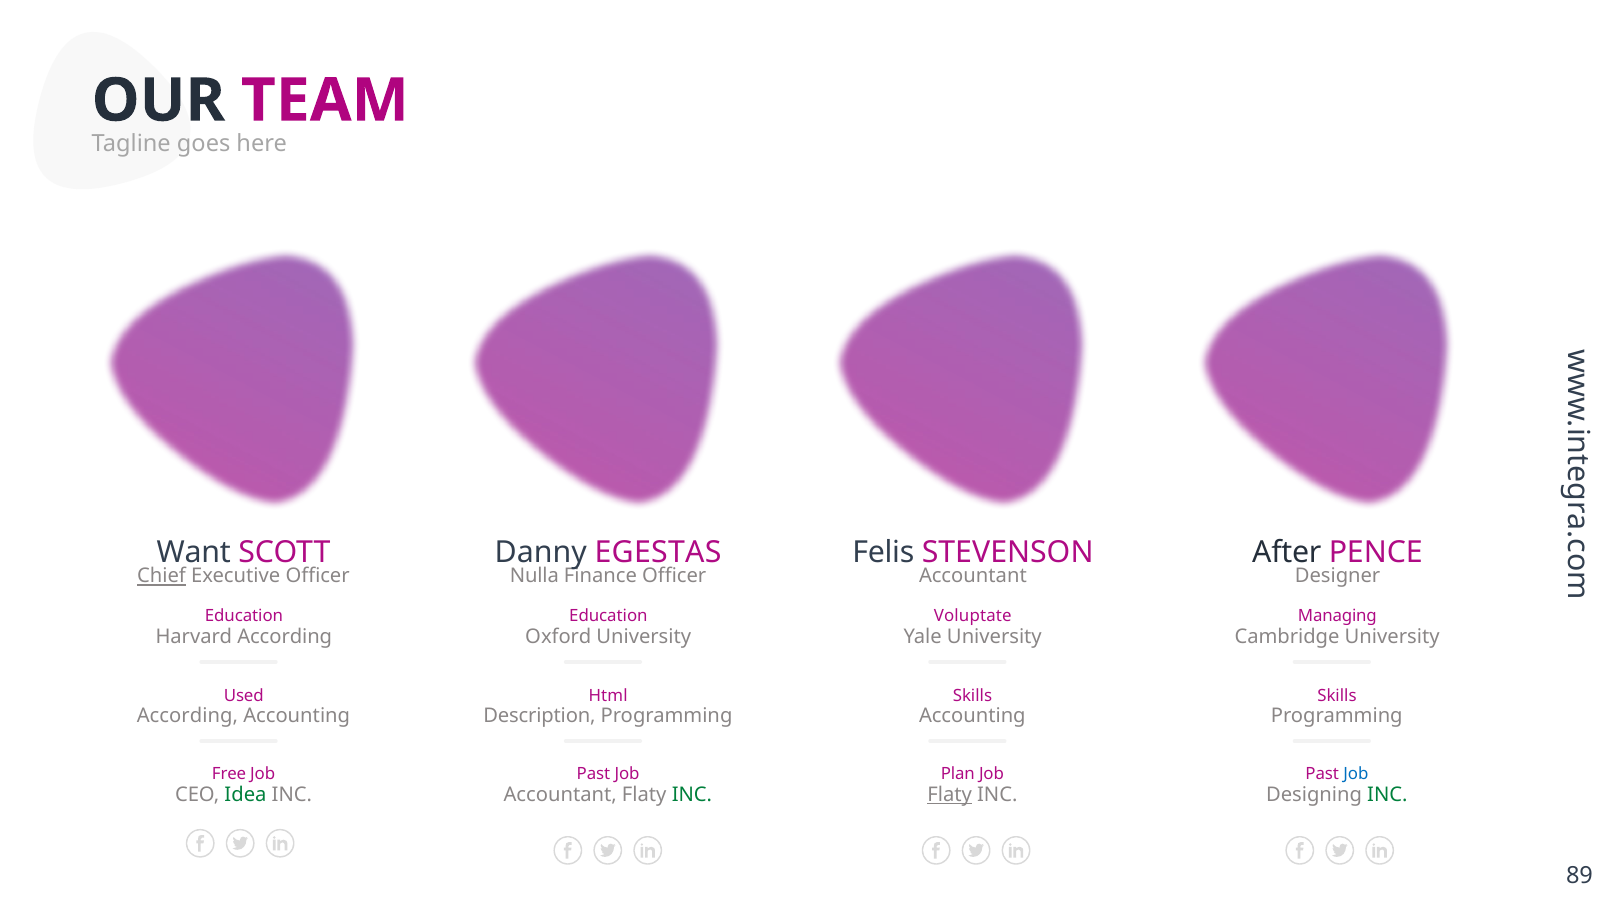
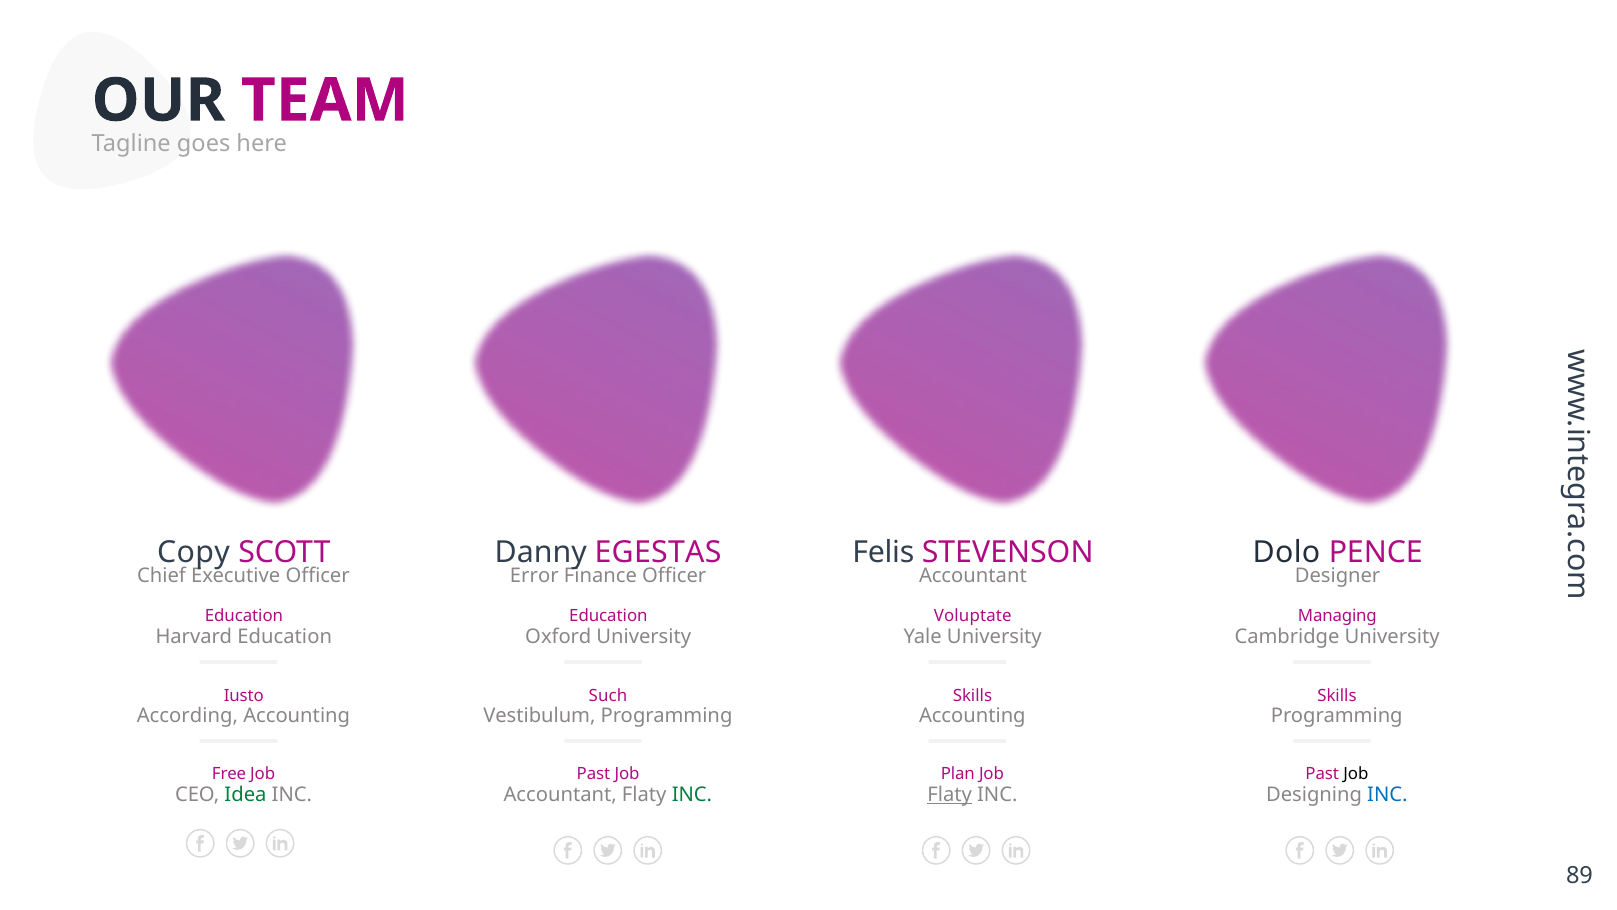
Want: Want -> Copy (193, 552)
After: After -> Dolo (1286, 552)
Chief underline: present -> none (162, 576)
Nulla: Nulla -> Error (534, 576)
Harvard According: According -> Education (285, 636)
Used: Used -> Iusto (244, 695)
Html: Html -> Such (608, 695)
Description: Description -> Vestibulum (539, 716)
Job colour: blue -> black (1356, 774)
INC colour: green -> blue (1387, 794)
